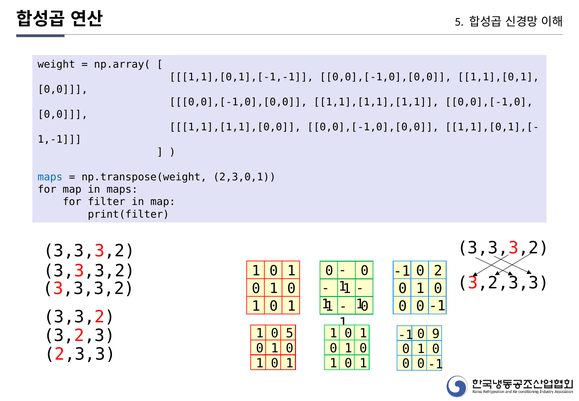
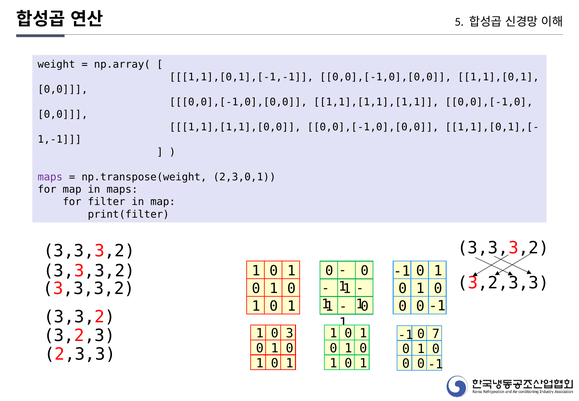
maps colour: blue -> purple (50, 177)
2: 2 -> 1 (438, 271)
0 5: 5 -> 3 (290, 333)
9: 9 -> 7 (436, 334)
